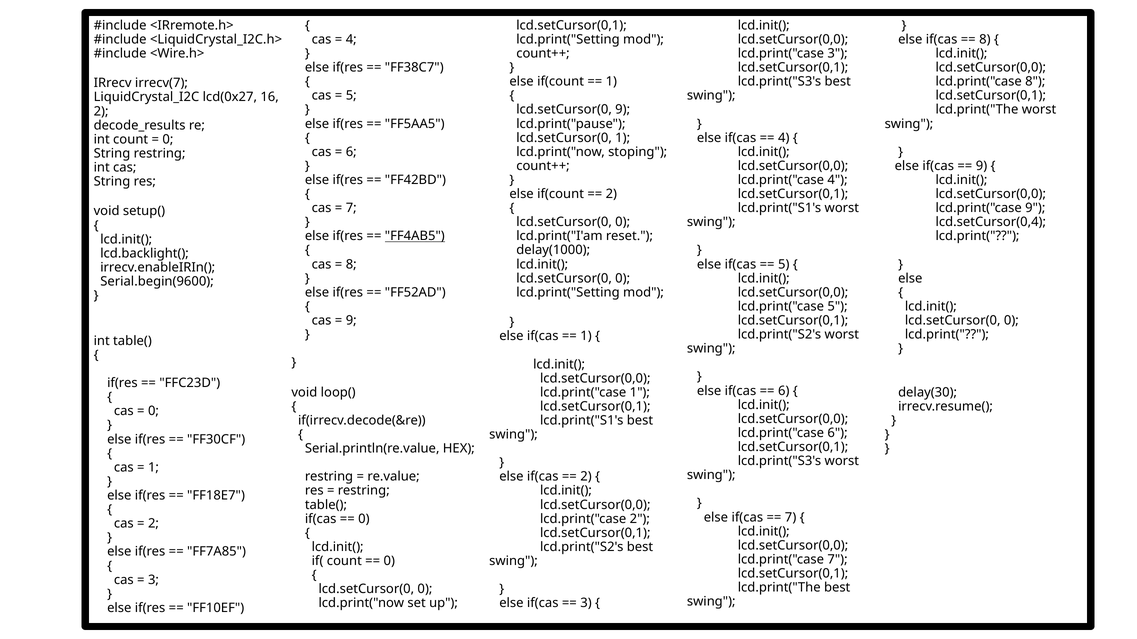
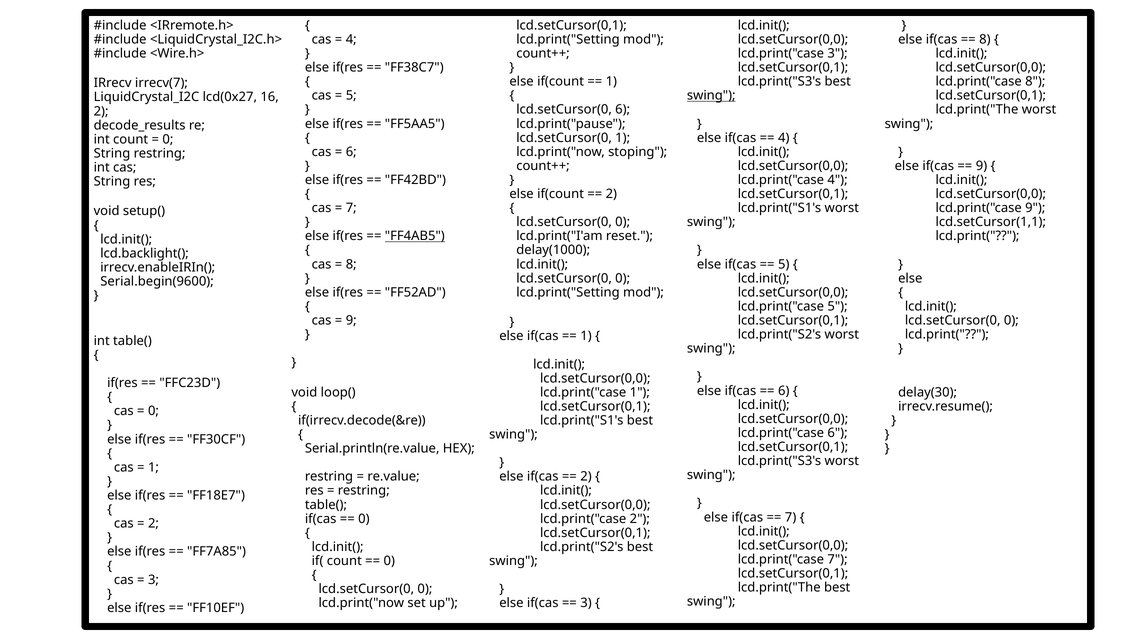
swing underline: none -> present (711, 96)
lcd.setCursor(0 9: 9 -> 6 (623, 110)
lcd.setCursor(0,4: lcd.setCursor(0,4 -> lcd.setCursor(1,1 (991, 222)
